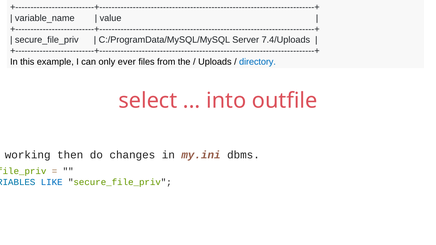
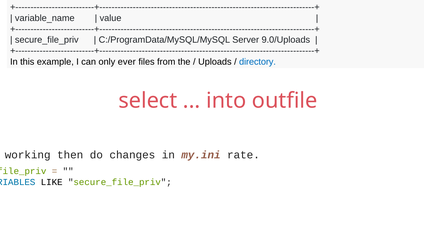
7.4/Uploads: 7.4/Uploads -> 9.0/Uploads (286, 40)
dbms: dbms -> rate (243, 155)
LIKE colour: blue -> black (52, 182)
